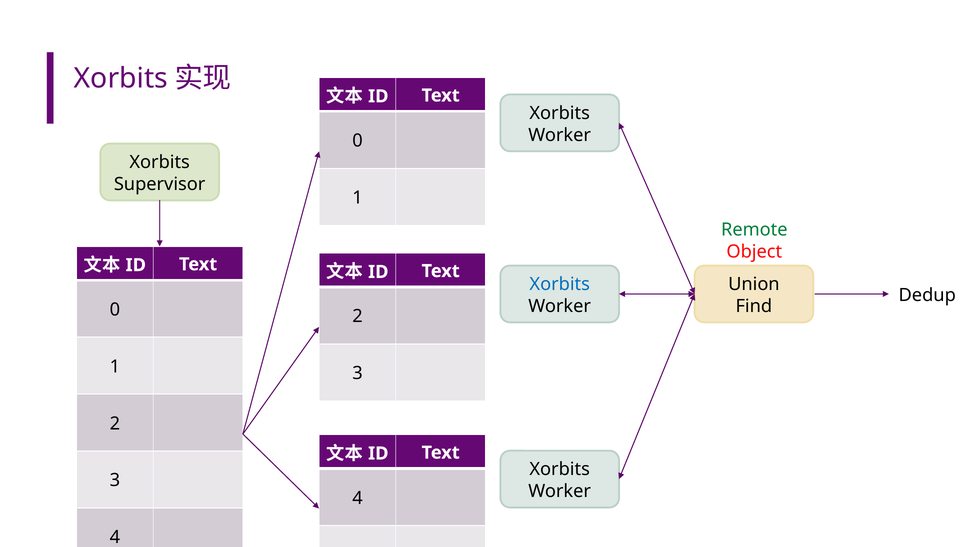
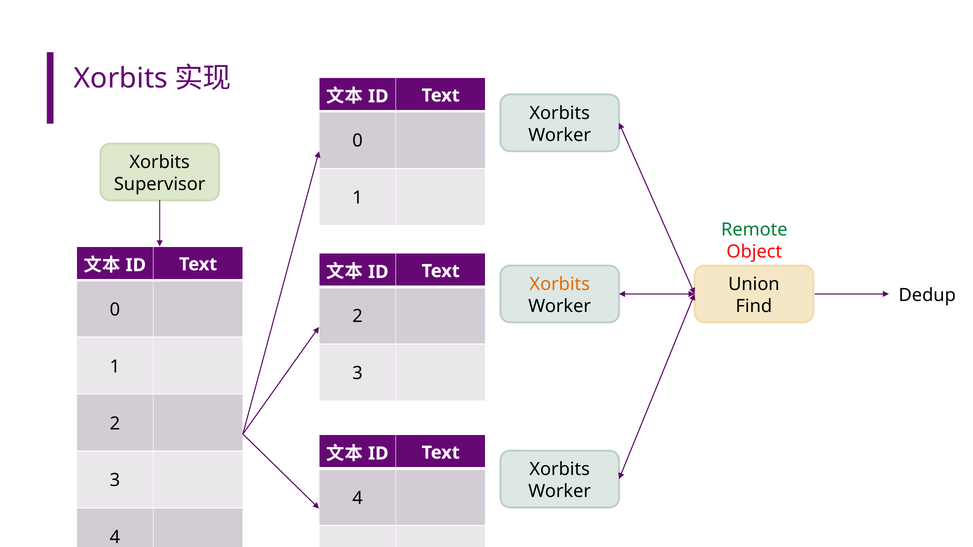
Xorbits colour: blue -> orange (560, 284)
